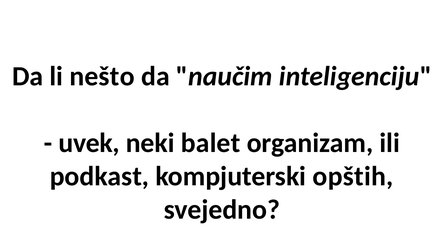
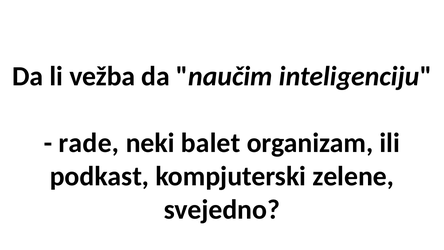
nešto: nešto -> vežba (102, 76)
uvek: uvek -> rade (89, 143)
opštih: opštih -> zelene (353, 176)
